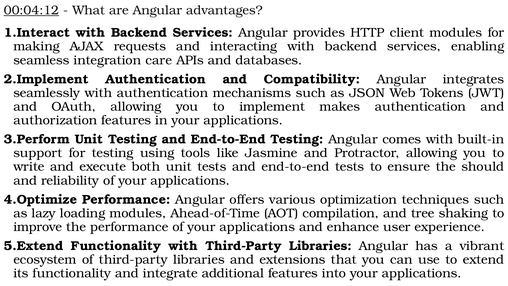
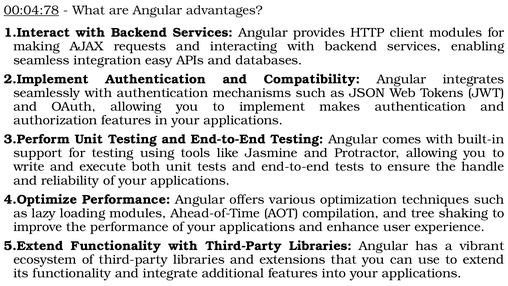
00:04:12: 00:04:12 -> 00:04:78 (32, 10)
care: care -> easy (159, 60)
should: should -> handle (483, 167)
